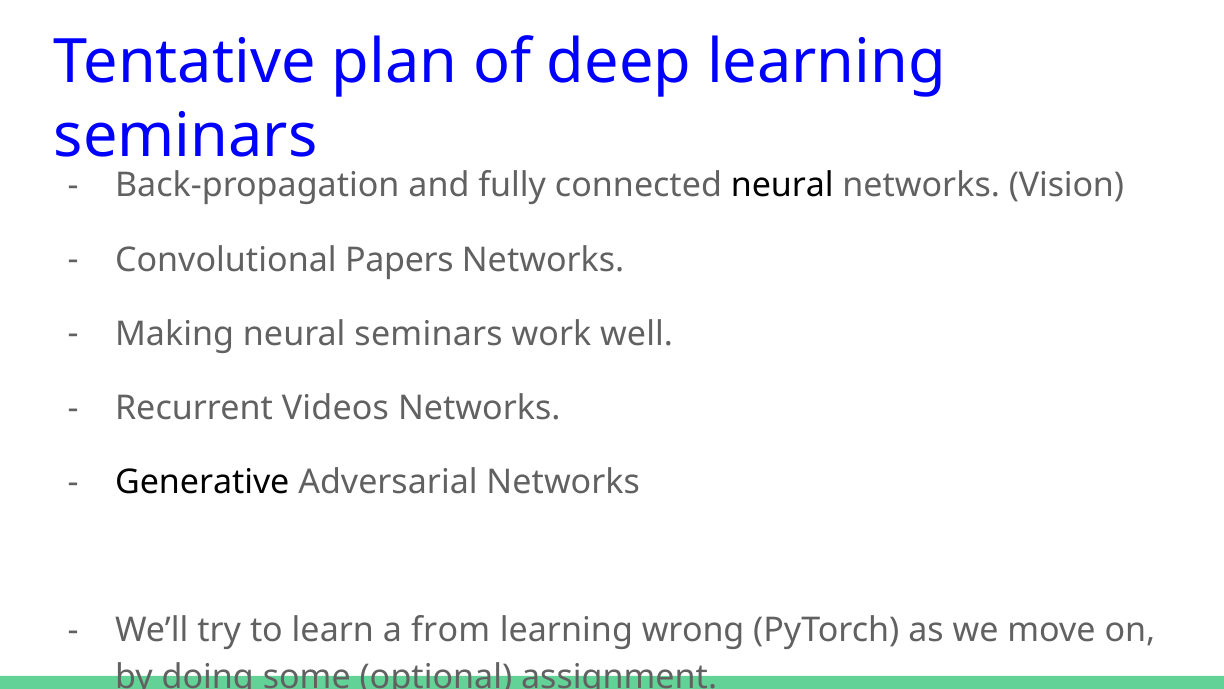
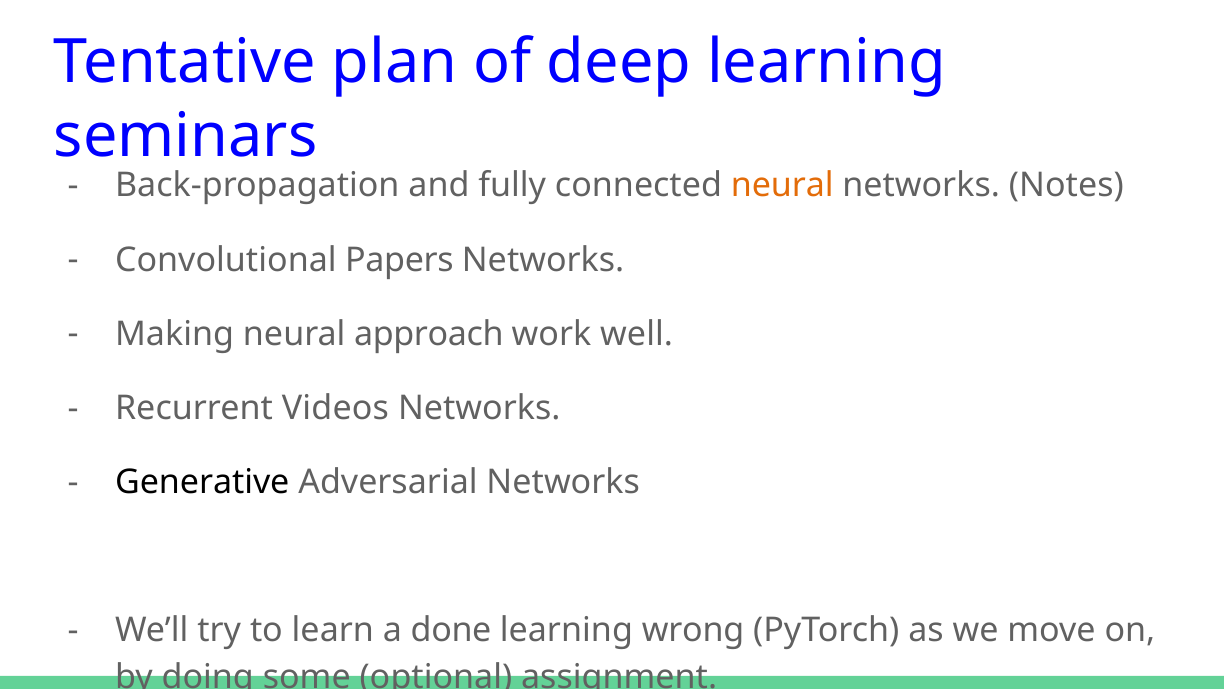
neural colour: black -> orange (782, 186)
Vision: Vision -> Notes (1066, 186)
neural seminars: seminars -> approach (429, 334)
from: from -> done (451, 630)
